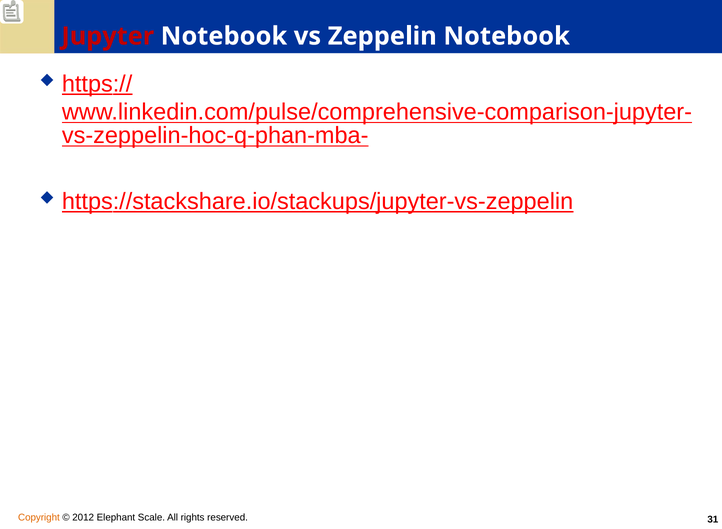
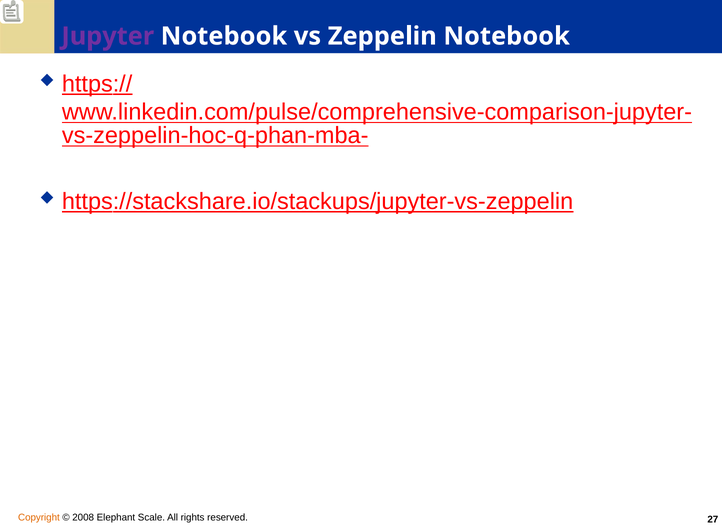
Jupyter colour: red -> purple (108, 36)
2012: 2012 -> 2008 (83, 517)
31: 31 -> 27 (713, 519)
